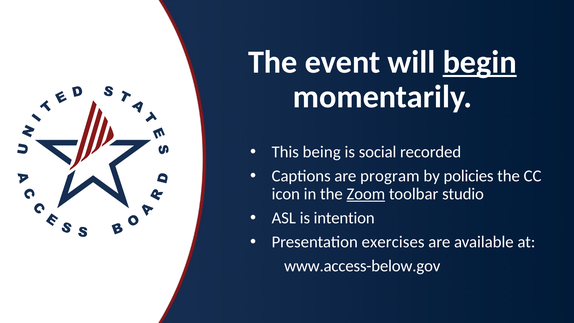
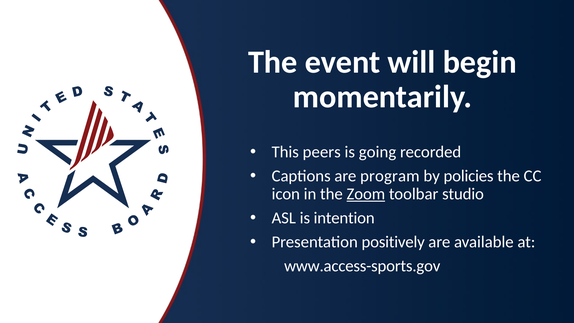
begin underline: present -> none (480, 62)
being: being -> peers (322, 152)
social: social -> going (377, 152)
exercises: exercises -> positively (393, 242)
www.access-below.gov: www.access-below.gov -> www.access-sports.gov (362, 266)
